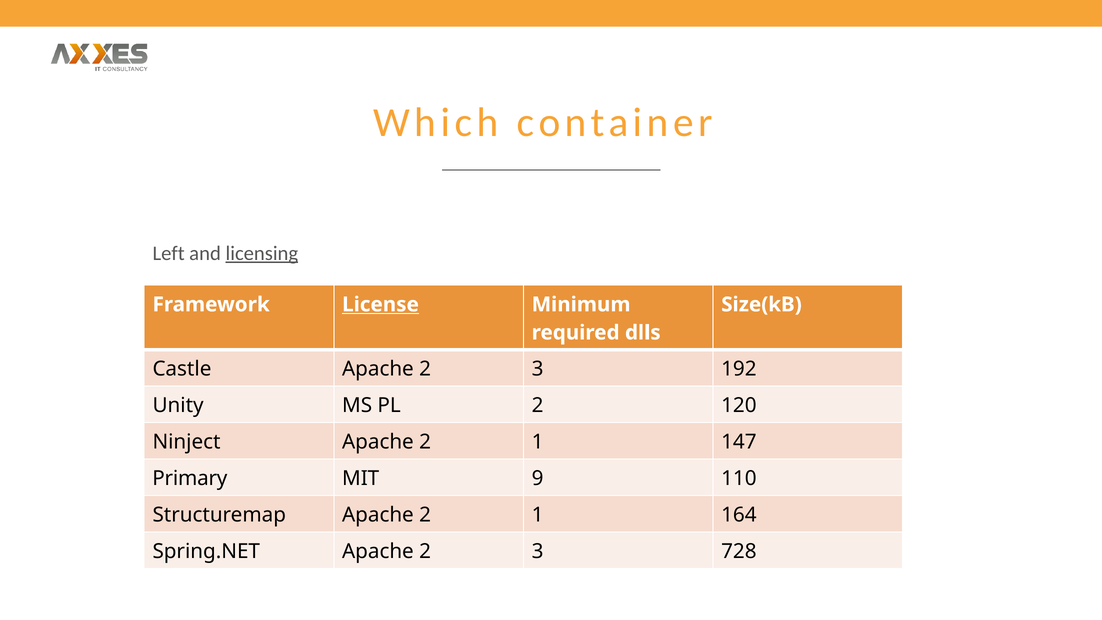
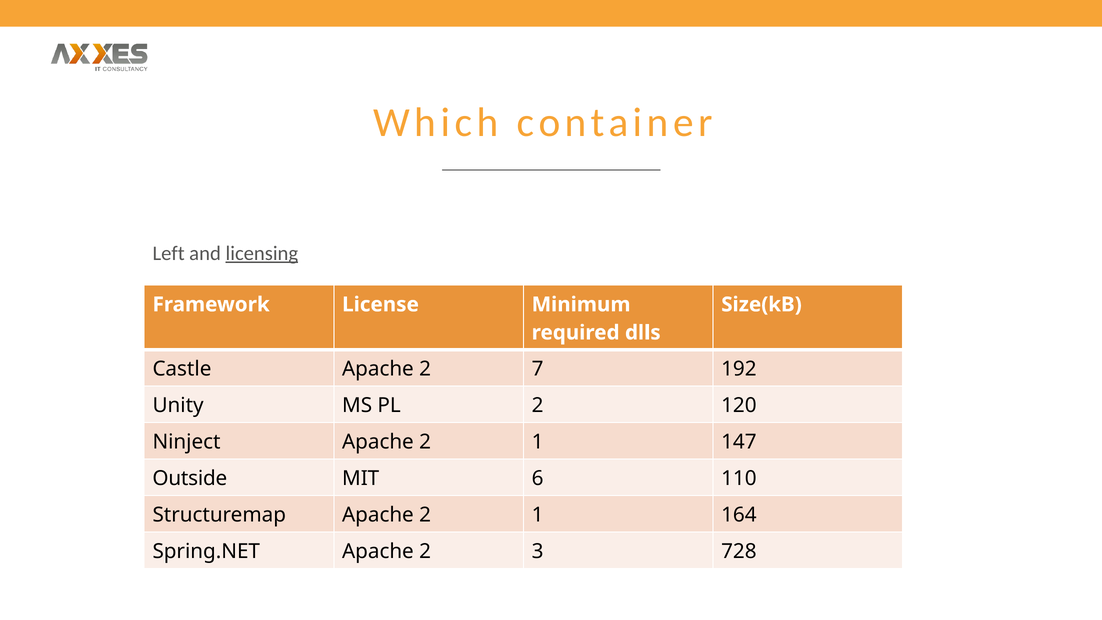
License underline: present -> none (380, 304)
Castle Apache 2 3: 3 -> 7 (538, 369)
Primary: Primary -> Outside (190, 478)
9: 9 -> 6 (538, 478)
